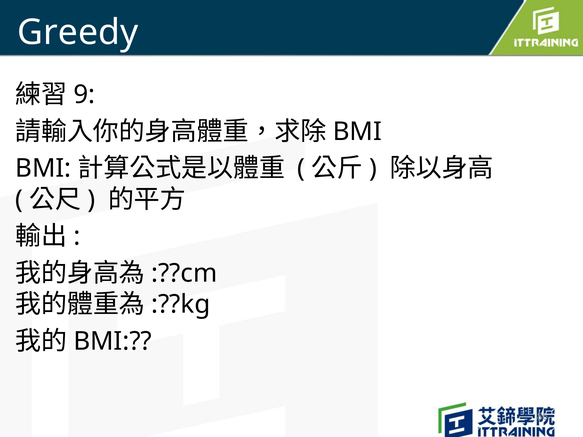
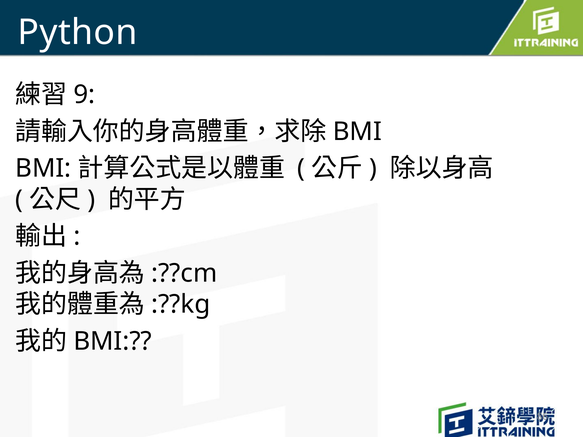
Greedy: Greedy -> Python (78, 33)
